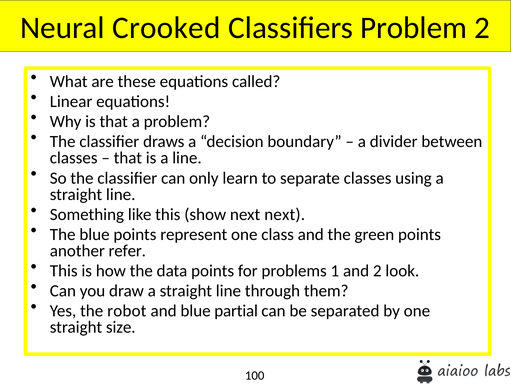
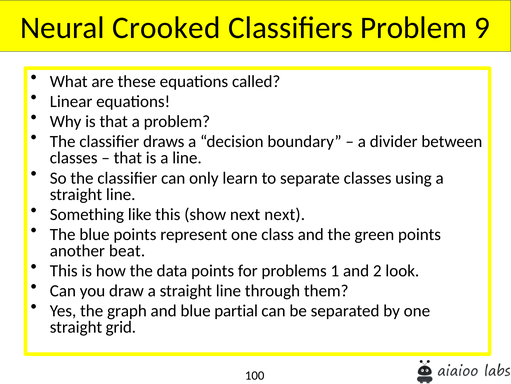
Problem 2: 2 -> 9 (482, 28)
refer: refer -> beat (127, 250)
robot: robot -> graph (127, 310)
size: size -> grid (121, 327)
